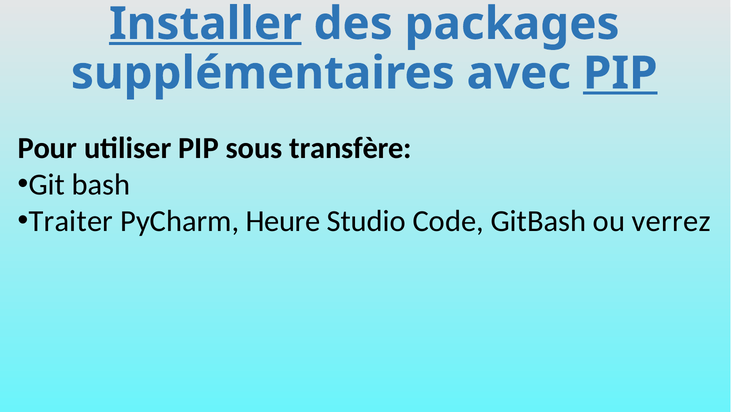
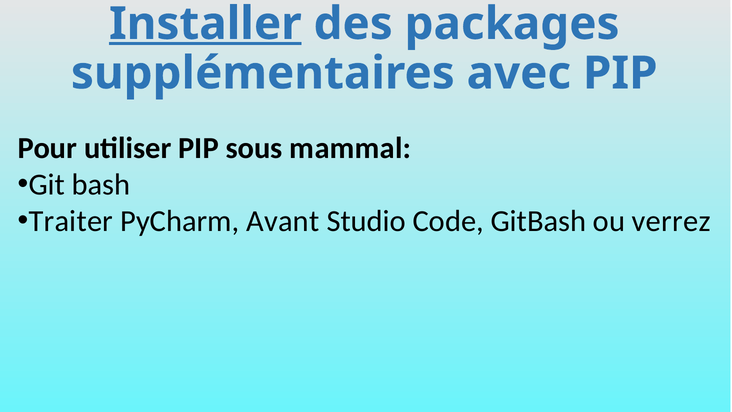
PIP underline: present -> none (620, 73)
transfère: transfère -> mammal (350, 148)
Heure: Heure -> Avant (283, 221)
